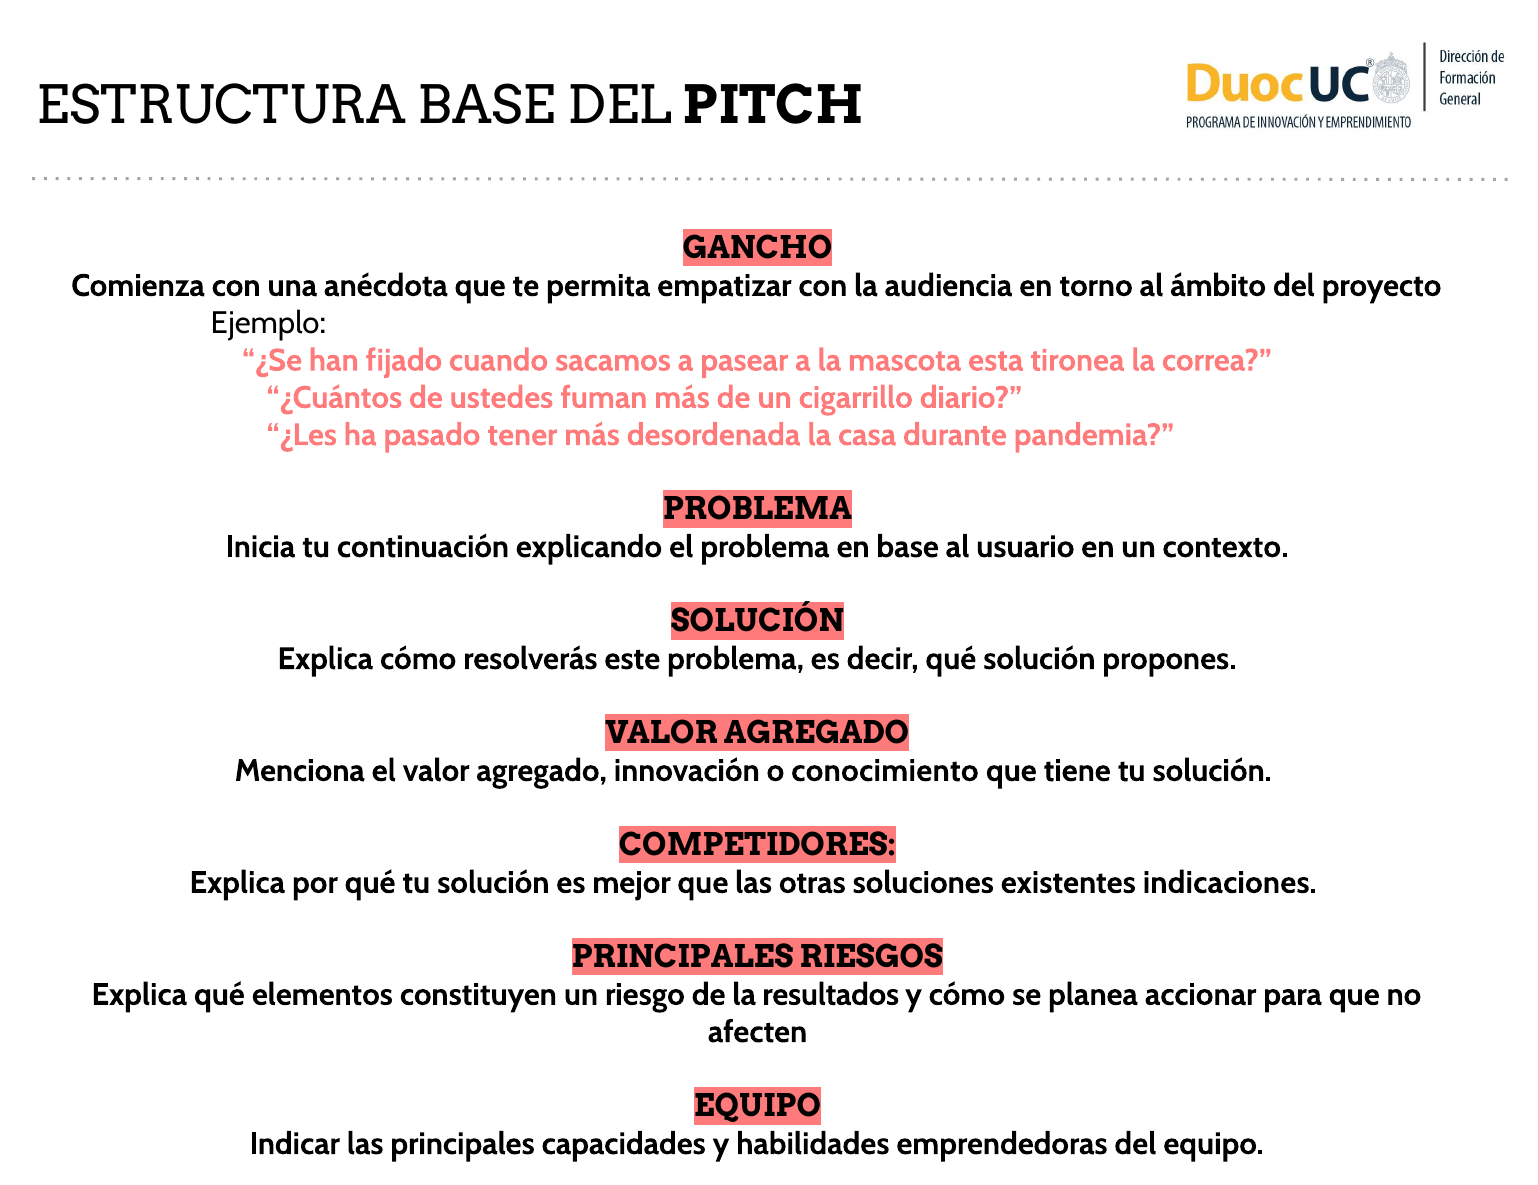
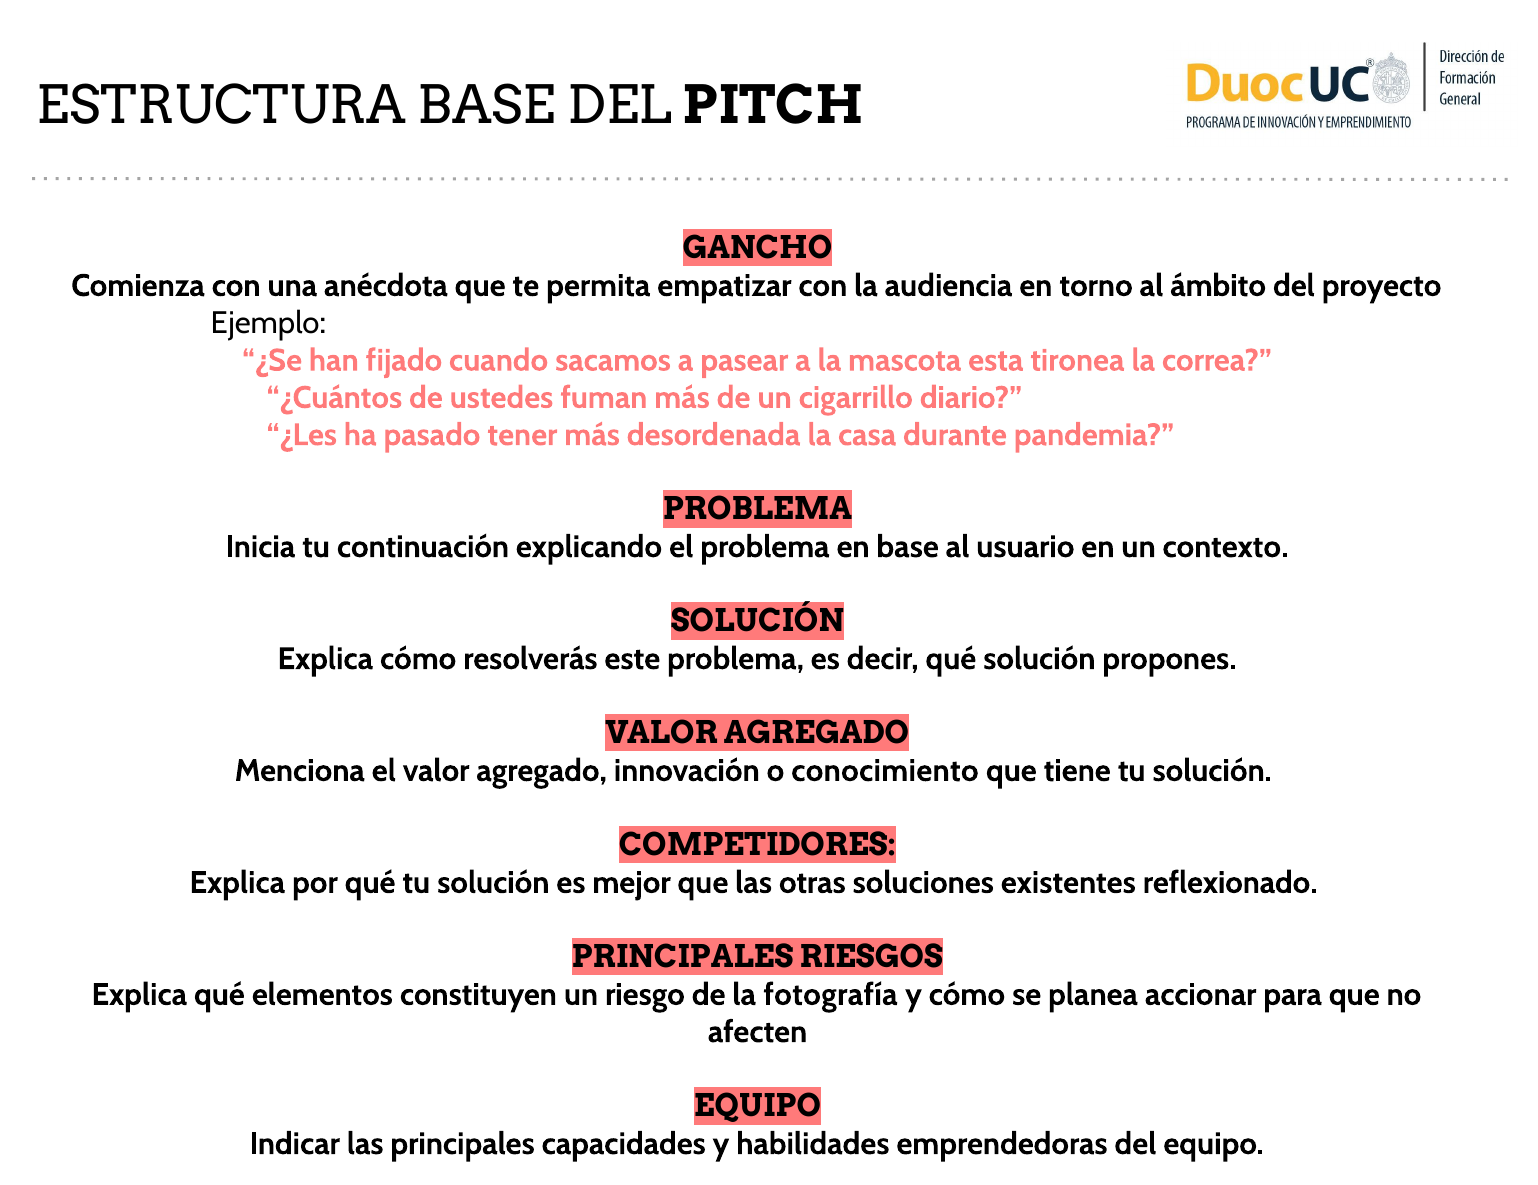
indicaciones: indicaciones -> reflexionado (1230, 883)
resultados: resultados -> fotografía (830, 995)
